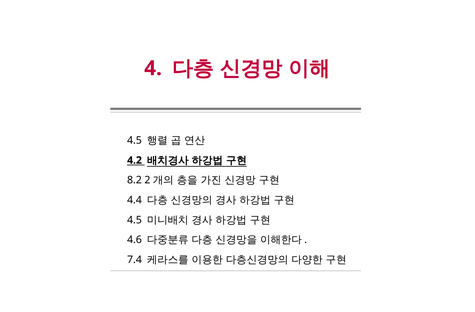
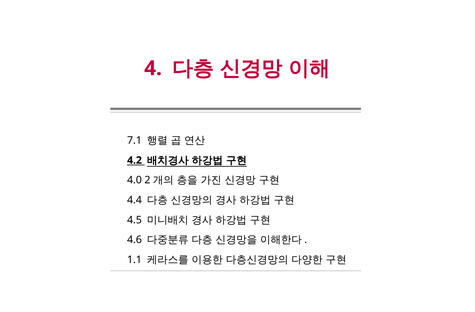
4.5: 4.5 -> 7.1 (134, 140)
8.2: 8.2 -> 4.0 (134, 180)
7.4: 7.4 -> 1.1 (134, 260)
